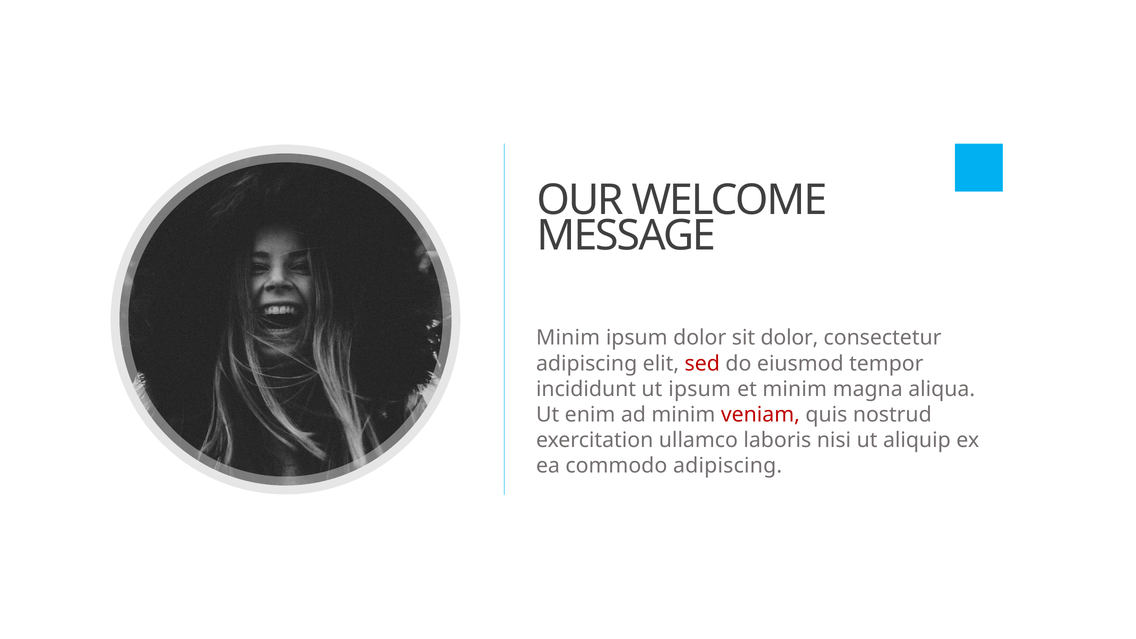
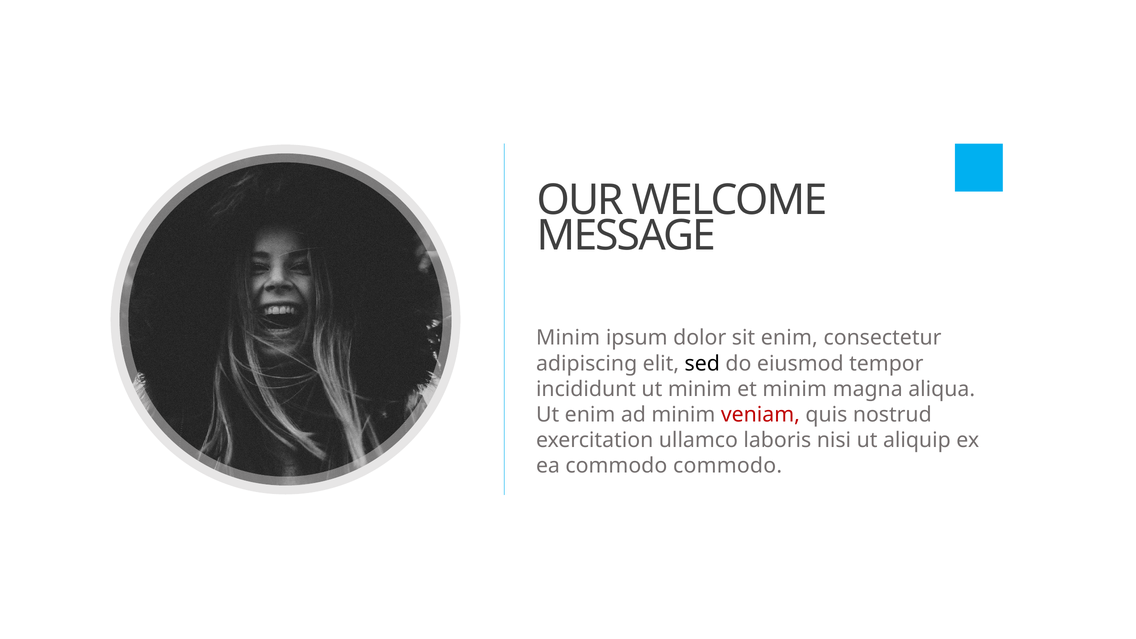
sit dolor: dolor -> enim (789, 338)
sed colour: red -> black (702, 363)
ut ipsum: ipsum -> minim (700, 389)
commodo adipiscing: adipiscing -> commodo (728, 466)
